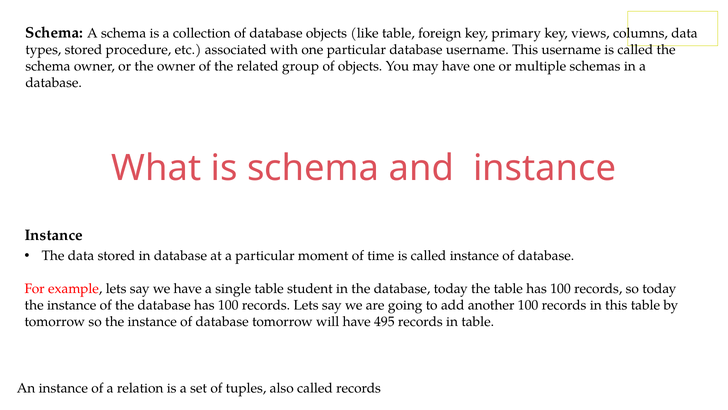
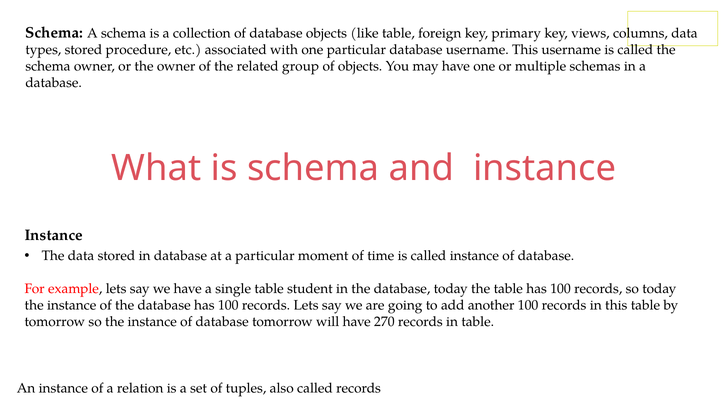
495: 495 -> 270 (384, 321)
